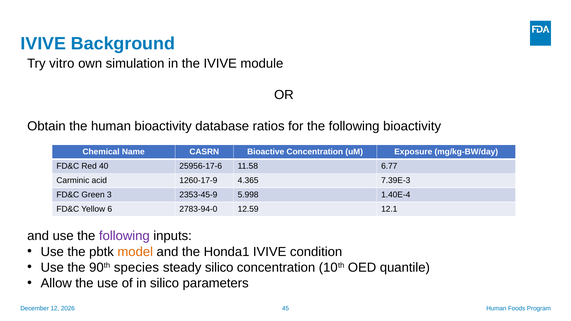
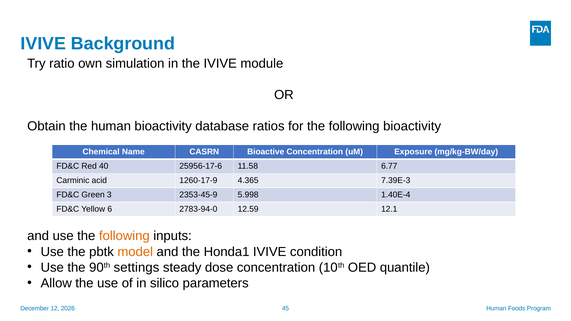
vitro: vitro -> ratio (62, 63)
following colour: purple -> orange (124, 236)
species: species -> settings (136, 268)
steady silico: silico -> dose (219, 268)
